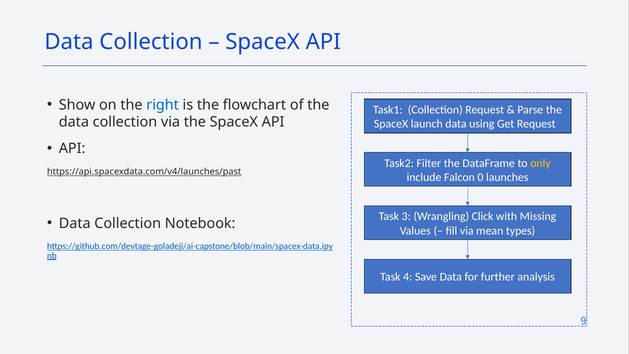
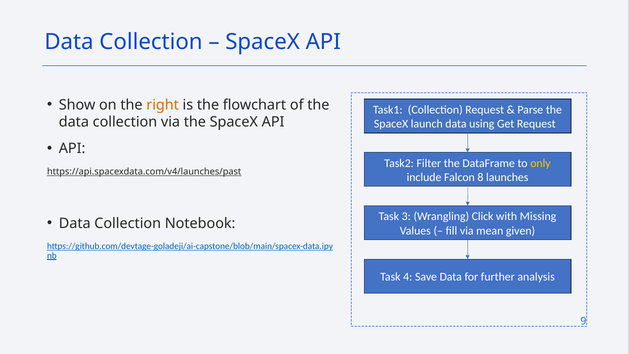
right colour: blue -> orange (163, 105)
0: 0 -> 8 (480, 177)
types: types -> given (521, 231)
